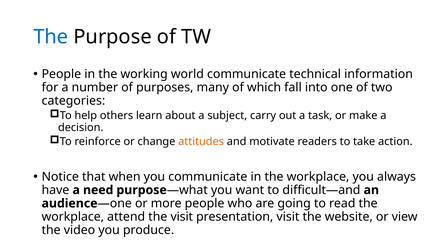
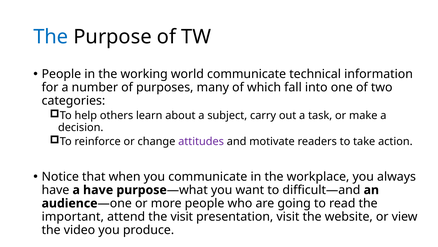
attitudes colour: orange -> purple (201, 141)
a need: need -> have (98, 190)
workplace: workplace -> important (73, 216)
